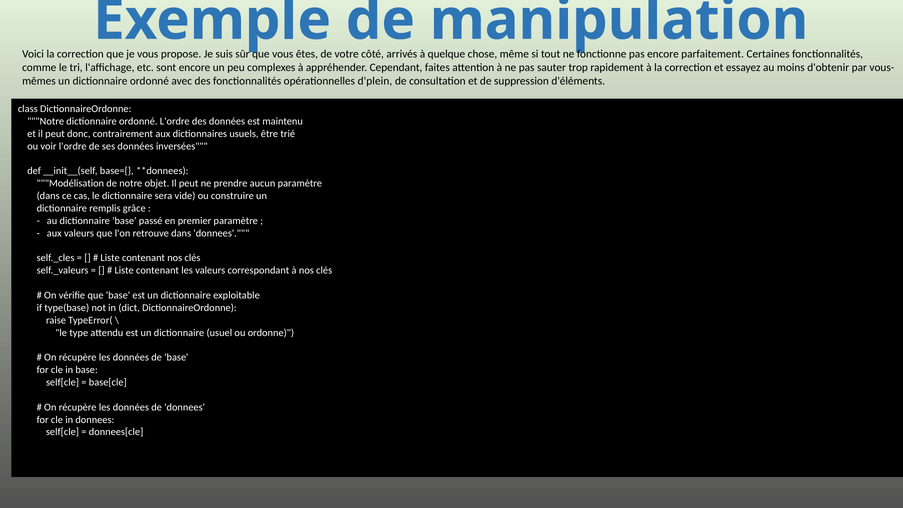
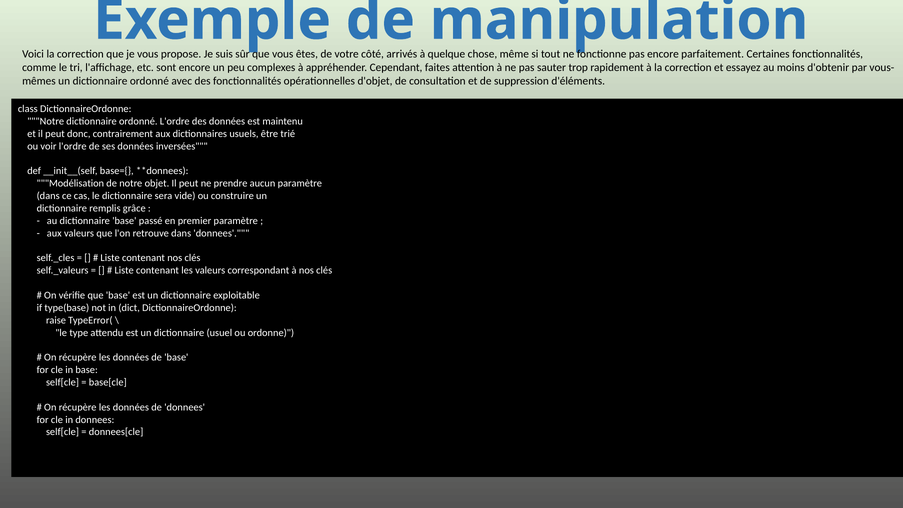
d'plein: d'plein -> d'objet (375, 81)
